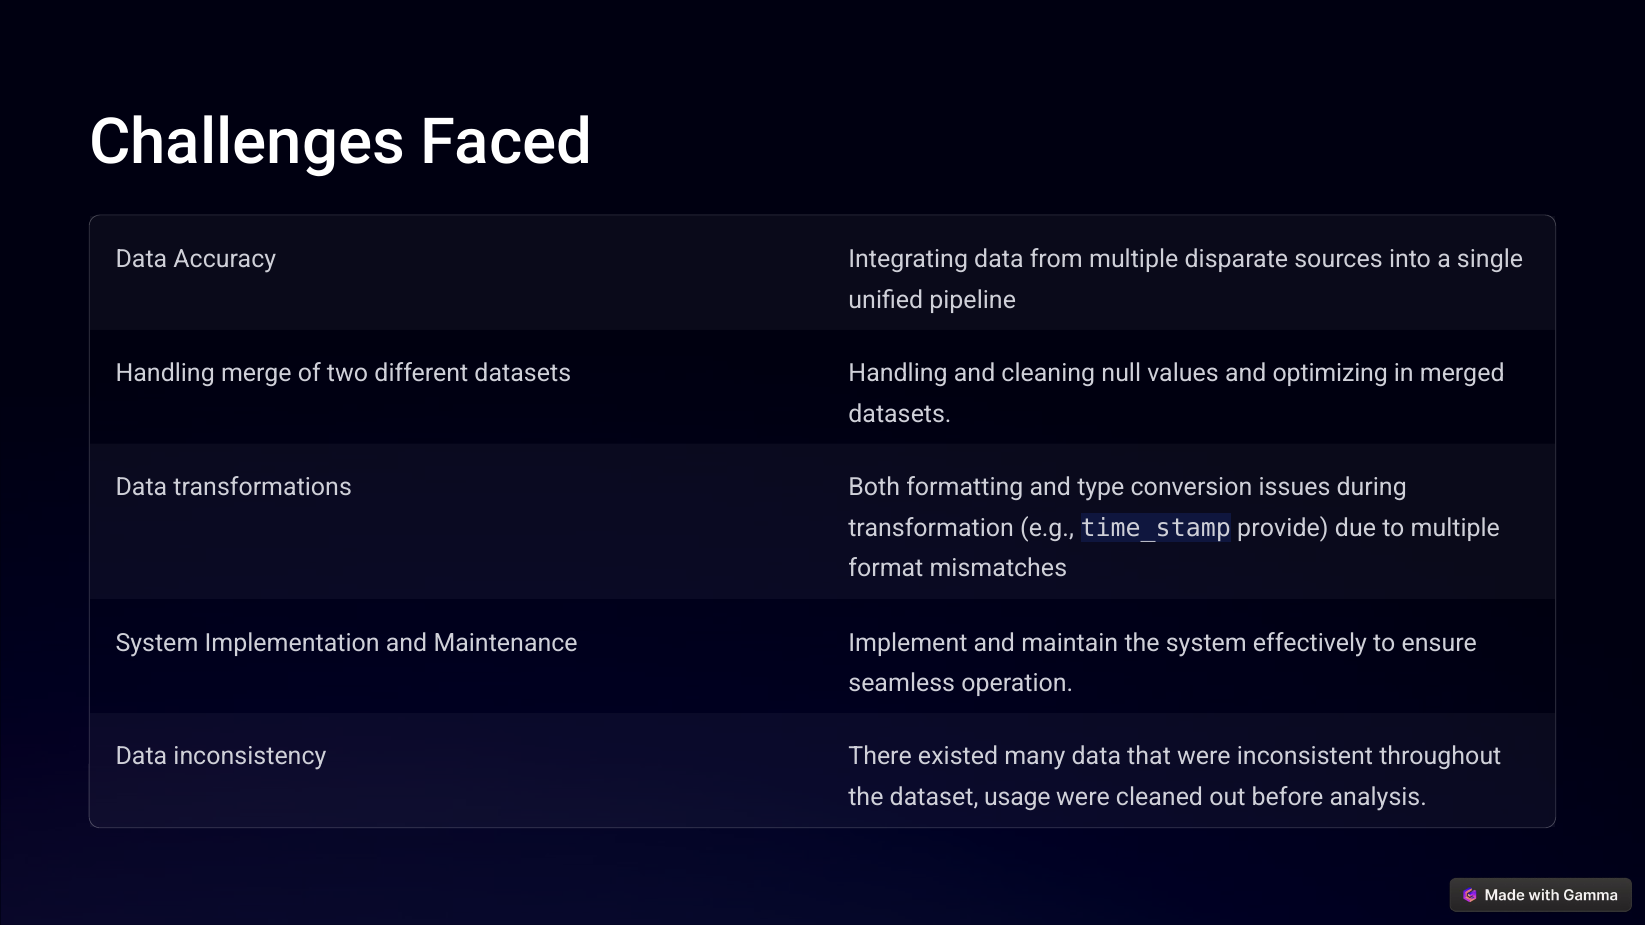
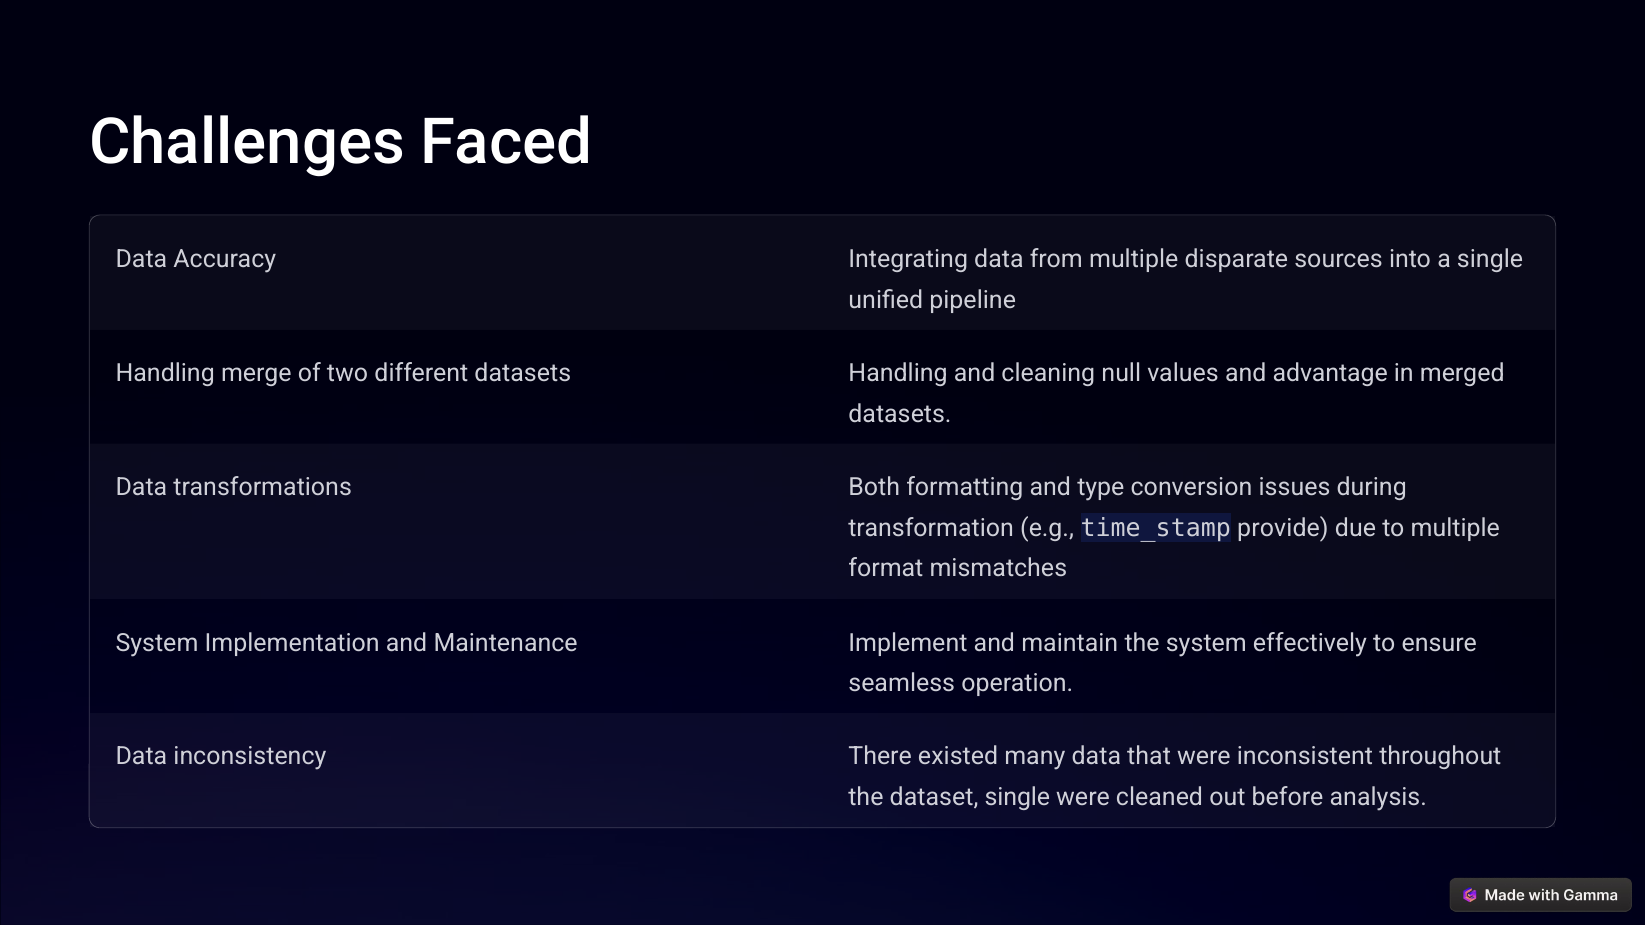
optimizing: optimizing -> advantage (1330, 373)
dataset usage: usage -> single (1017, 798)
